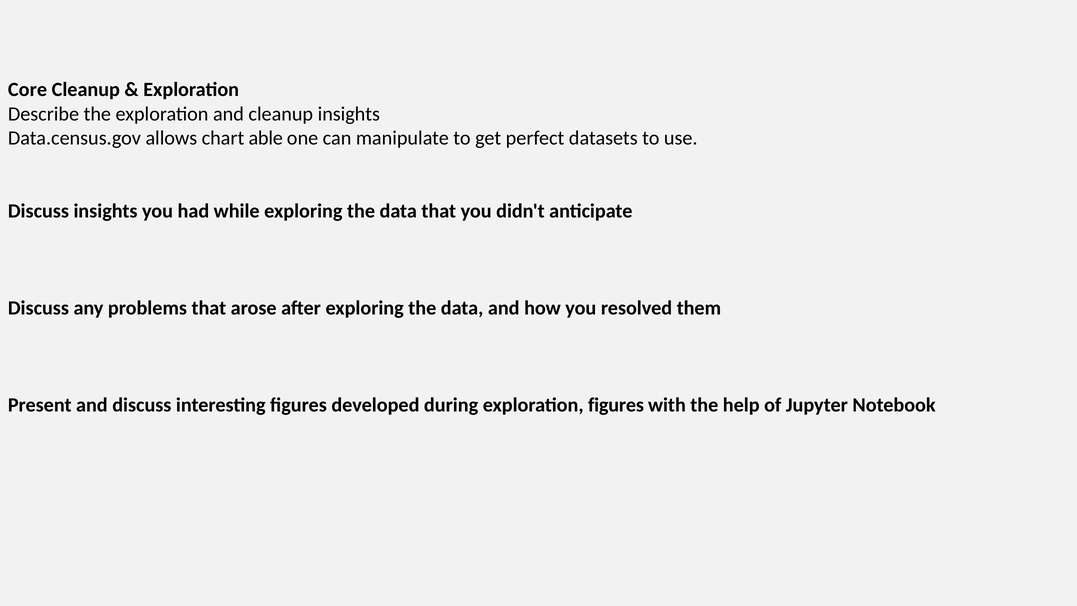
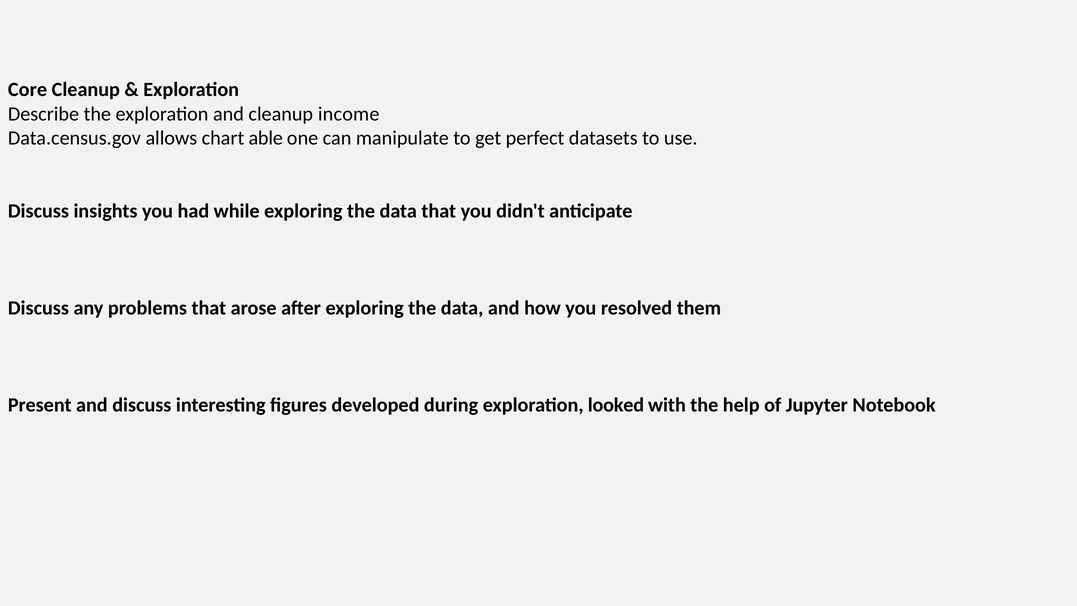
cleanup insights: insights -> income (349, 114)
exploration figures: figures -> looked (616, 405)
